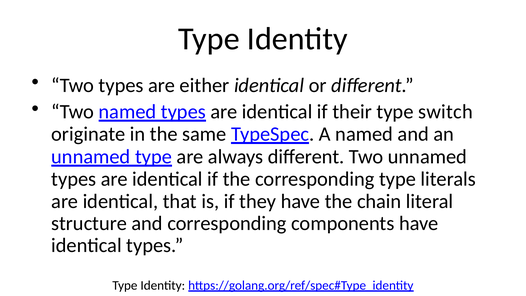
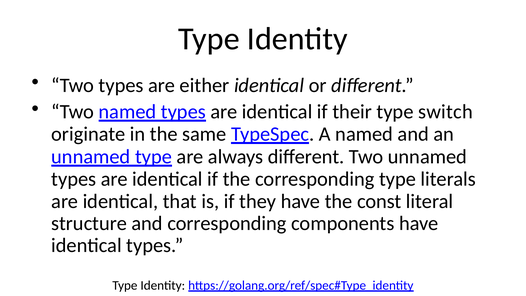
chain: chain -> const (379, 201)
